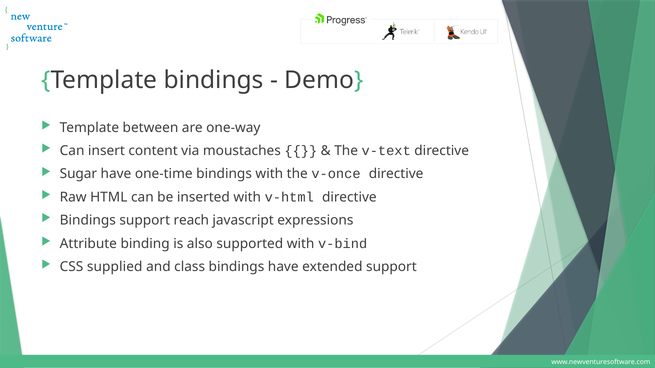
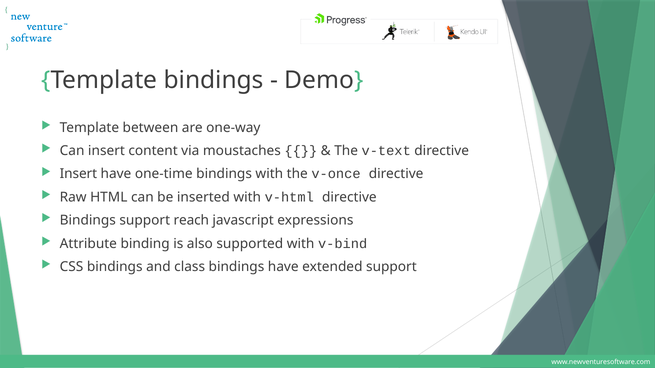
Sugar: Sugar -> Insert (78, 174)
CSS supplied: supplied -> bindings (115, 267)
